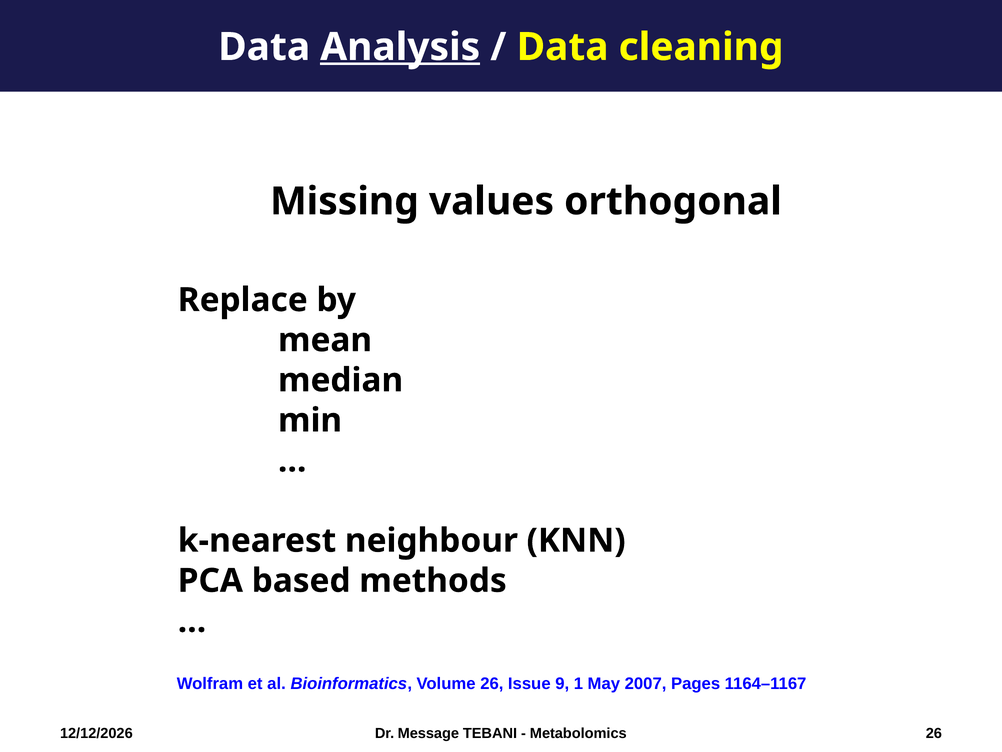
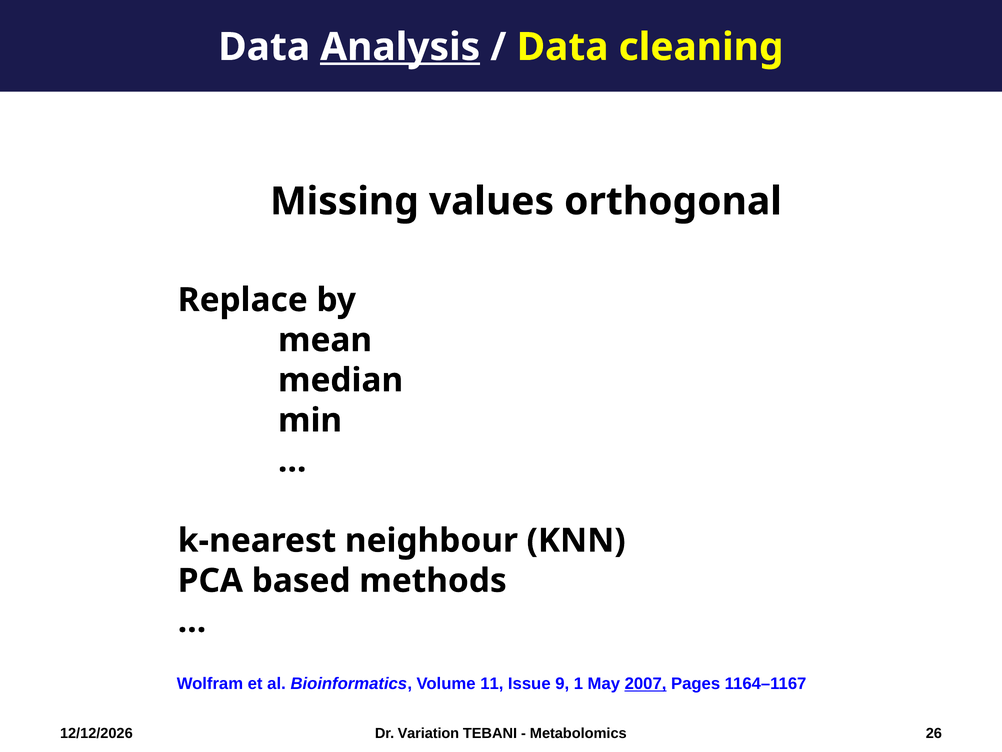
Volume 26: 26 -> 11 (492, 683)
2007 underline: none -> present (646, 683)
Message: Message -> Variation (428, 733)
